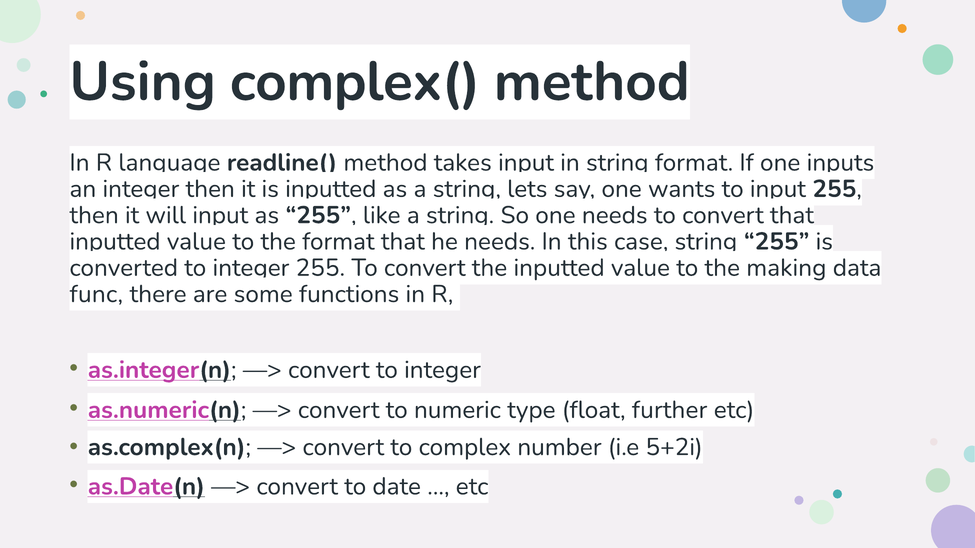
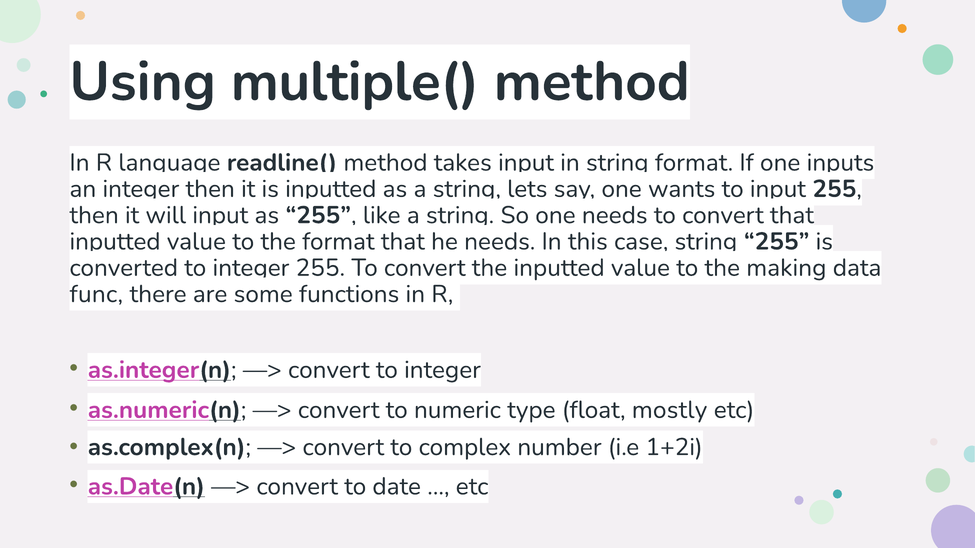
complex(: complex( -> multiple( (355, 82)
further: further -> mostly (670, 410)
5+2i: 5+2i -> 1+2i (674, 447)
